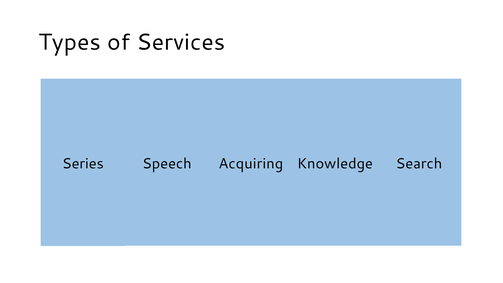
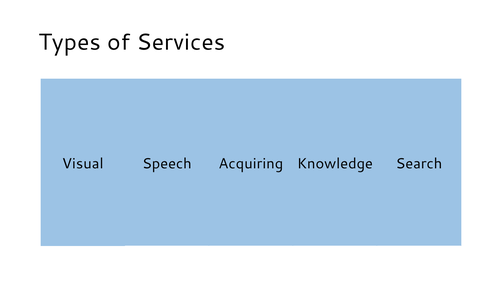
Series: Series -> Visual (83, 164)
